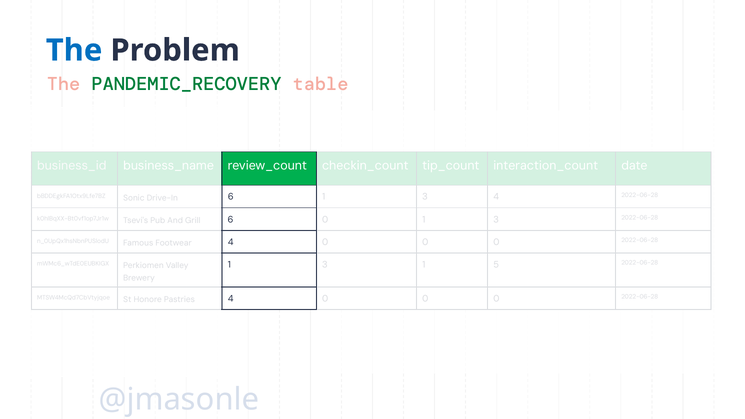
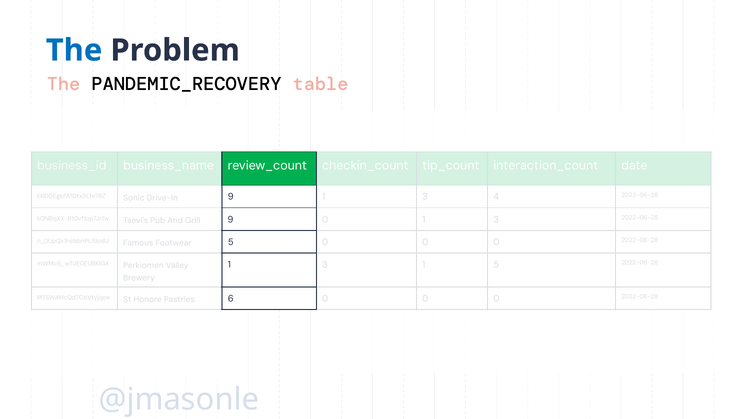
PANDEMIC_RECOVERY colour: green -> black (186, 84)
6: 6 -> 9 (231, 197)
6: 6 -> 9 (230, 220)
4: 4 -> 5 (231, 242)
4: 4 -> 6 (231, 299)
